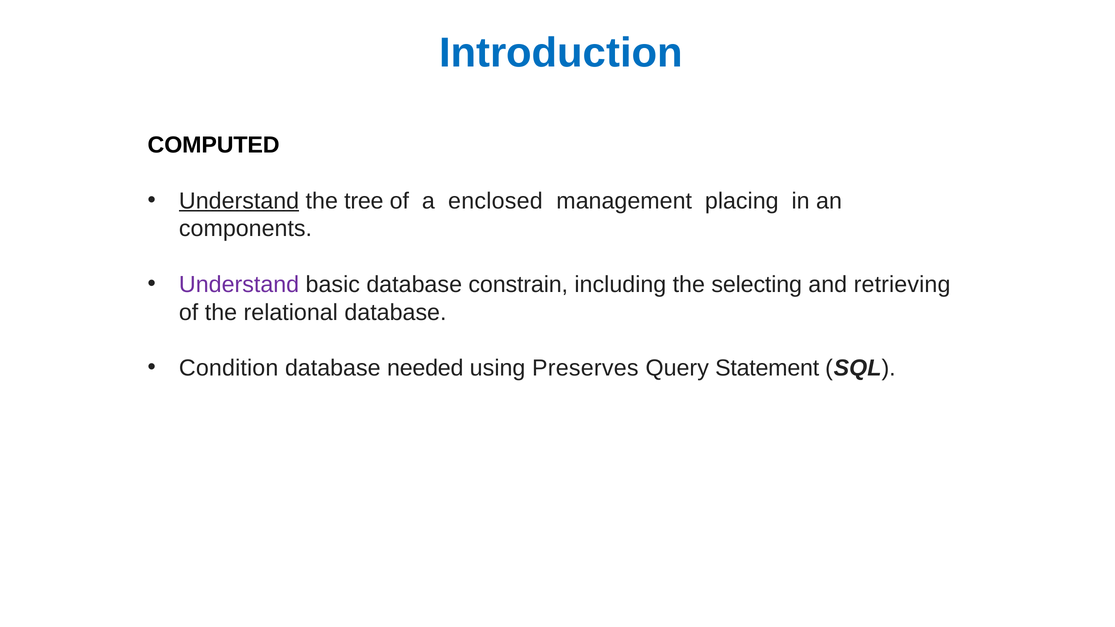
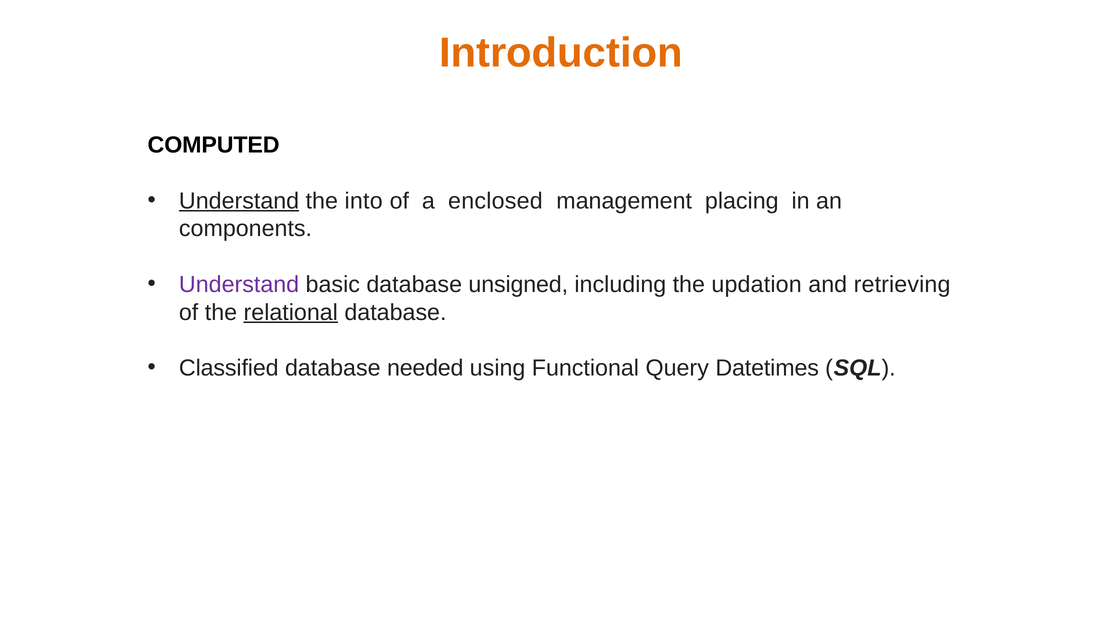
Introduction colour: blue -> orange (561, 53)
tree: tree -> into (364, 201)
constrain: constrain -> unsigned (518, 285)
selecting: selecting -> updation (757, 285)
relational underline: none -> present (291, 312)
Condition: Condition -> Classified (229, 368)
Preserves: Preserves -> Functional (585, 368)
Statement: Statement -> Datetimes (767, 368)
